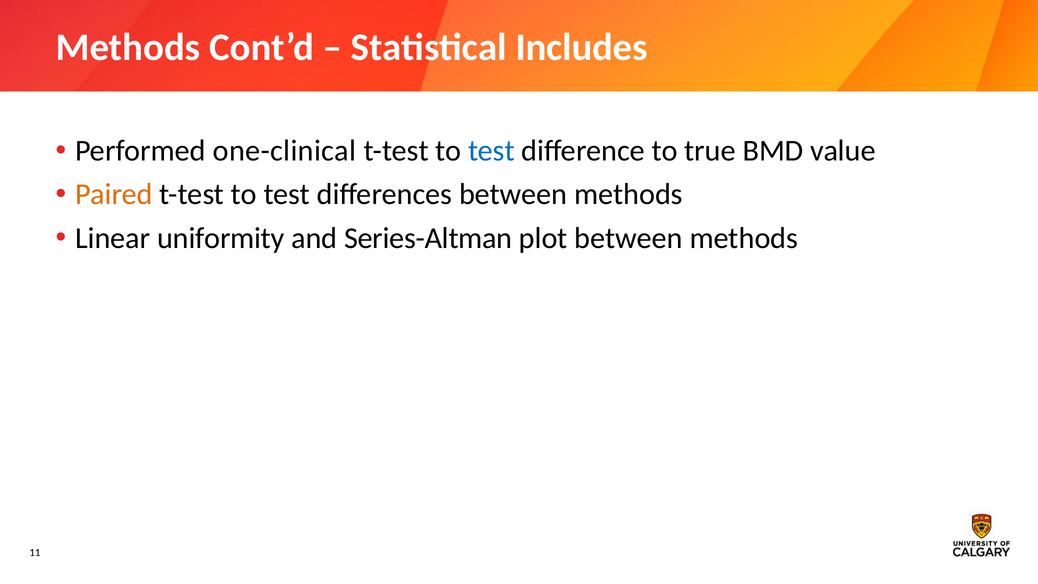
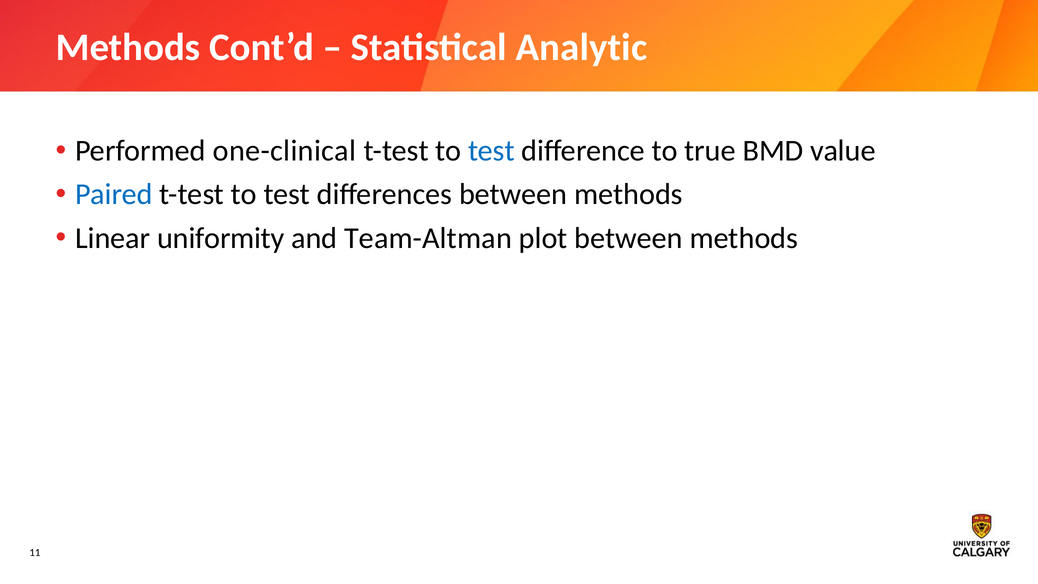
Includes: Includes -> Analytic (581, 48)
Paired colour: orange -> blue (114, 194)
Series-Altman: Series-Altman -> Team-Altman (428, 238)
